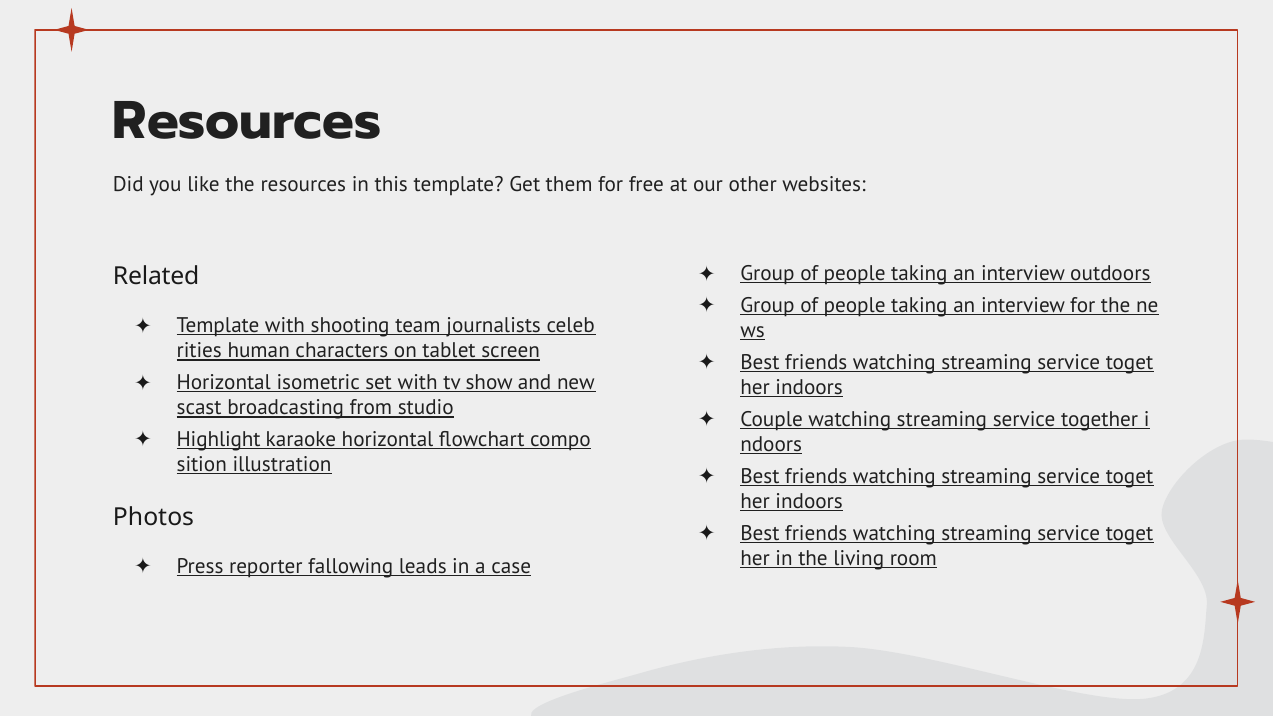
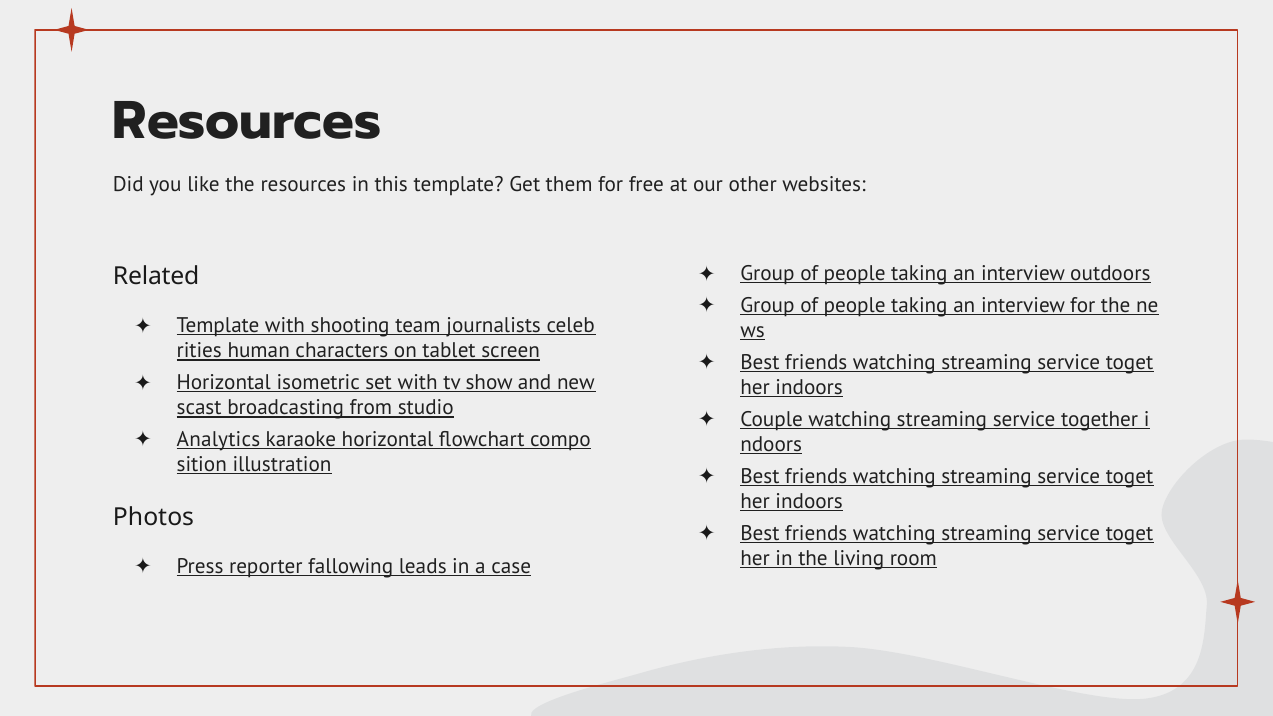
Highlight: Highlight -> Analytics (218, 440)
